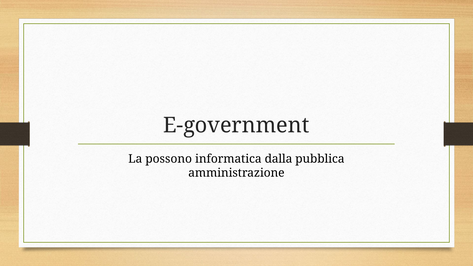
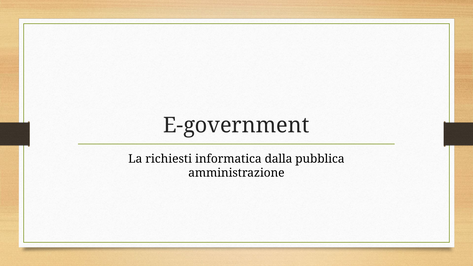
possono: possono -> richiesti (169, 159)
